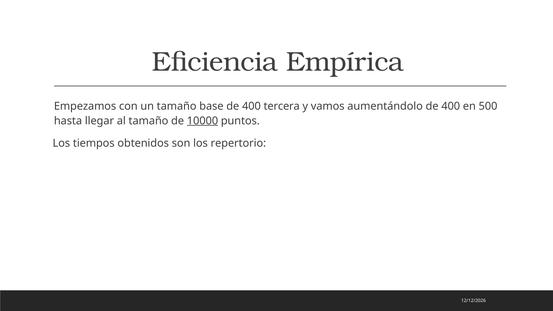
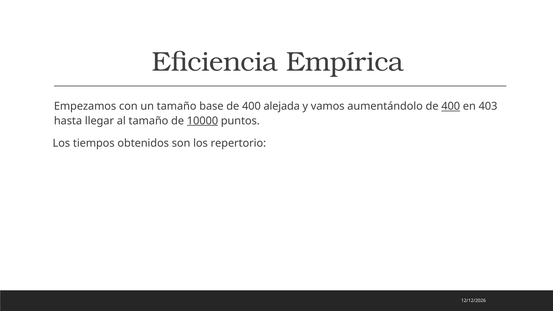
tercera: tercera -> alejada (282, 106)
400 underline: none -> present (451, 106)
500: 500 -> 403 (488, 106)
